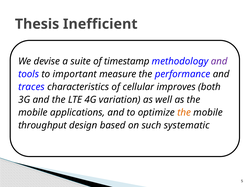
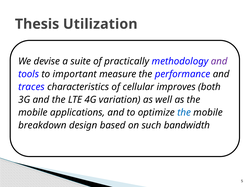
Inefficient: Inefficient -> Utilization (100, 24)
timestamp: timestamp -> practically (127, 61)
the colour: orange -> blue (184, 112)
throughput: throughput -> breakdown (42, 125)
systematic: systematic -> bandwidth (187, 125)
